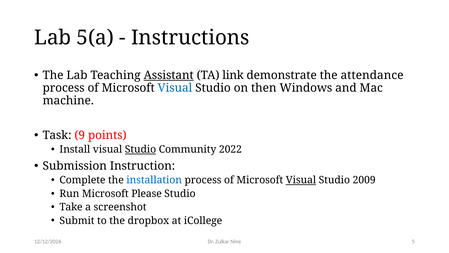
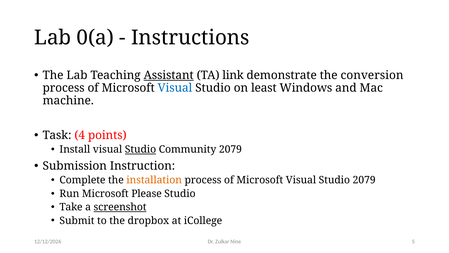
5(a: 5(a -> 0(a (95, 38)
attendance: attendance -> conversion (372, 75)
then: then -> least (264, 88)
9: 9 -> 4 (80, 135)
Community 2022: 2022 -> 2079 (230, 149)
installation colour: blue -> orange (154, 180)
Visual underline: present -> none (301, 180)
Studio 2009: 2009 -> 2079 (364, 180)
screenshot underline: none -> present (120, 207)
